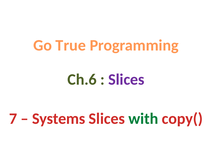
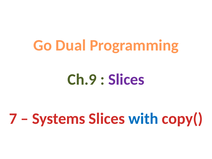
True: True -> Dual (71, 45)
Ch.6: Ch.6 -> Ch.9 (82, 79)
with colour: green -> blue (143, 119)
